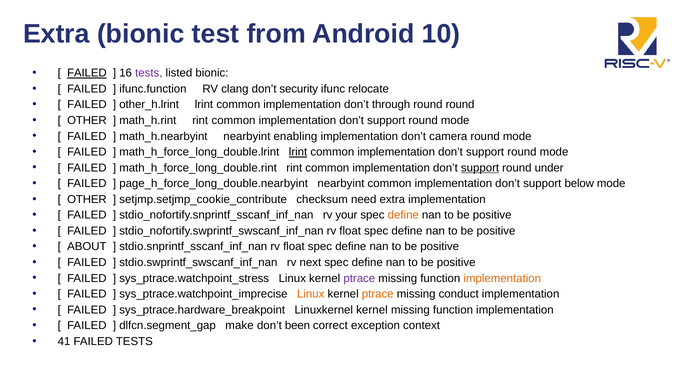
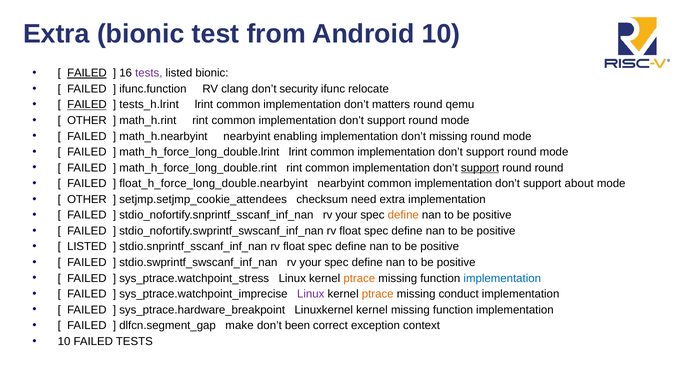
FAILED underline: none -> present (87, 105)
other_h.lrint: other_h.lrint -> tests_h.lrint (149, 105)
through: through -> matters (391, 105)
round round: round -> qemu (460, 105)
don’t camera: camera -> missing (448, 136)
lrint underline: present -> none (298, 152)
round under: under -> round (549, 168)
page_h_force_long_double.nearbyint: page_h_force_long_double.nearbyint -> float_h_force_long_double.nearbyint (214, 184)
below: below -> about (579, 184)
setjmp.setjmp_cookie_contribute: setjmp.setjmp_cookie_contribute -> setjmp.setjmp_cookie_attendees (203, 200)
ABOUT: ABOUT -> LISTED (87, 247)
stdio.swprintf_swscanf_inf_nan rv next: next -> your (310, 263)
ptrace colour: purple -> orange (359, 279)
implementation colour: orange -> blue (502, 279)
Linux colour: orange -> purple (311, 294)
41: 41 -> 10 (64, 342)
